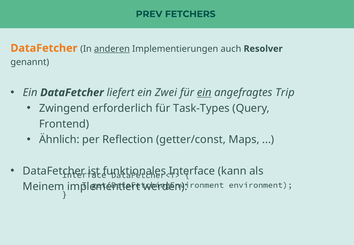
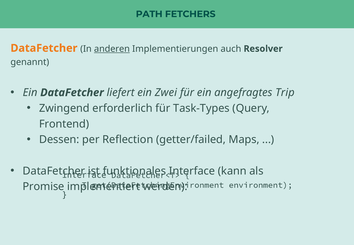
PREV: PREV -> PATH (149, 14)
ein underline: present -> none (204, 93)
Ähnlich: Ähnlich -> Dessen (59, 140)
getter/const: getter/const -> getter/failed (191, 140)
Meinem: Meinem -> Promise (44, 187)
